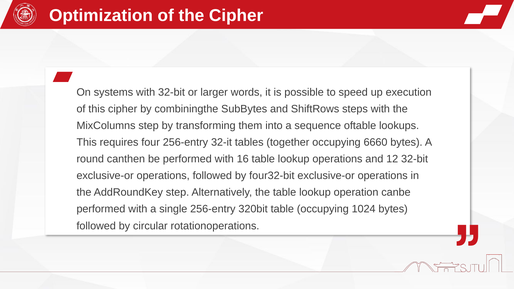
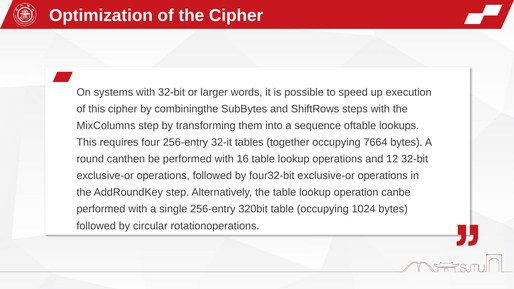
6660: 6660 -> 7664 (375, 142)
